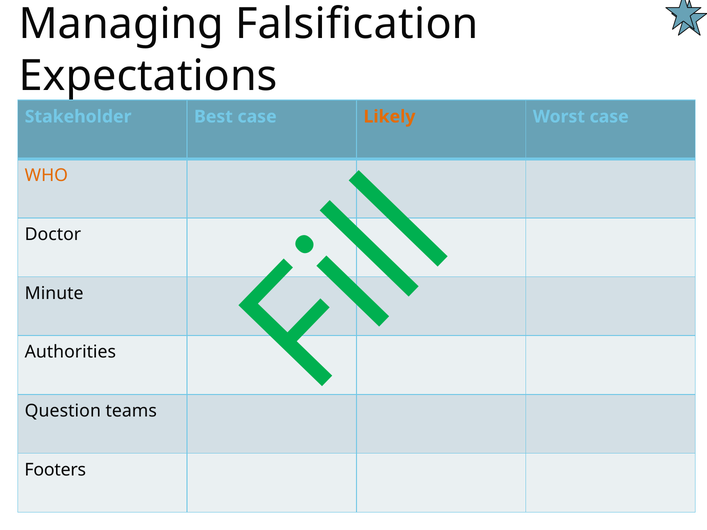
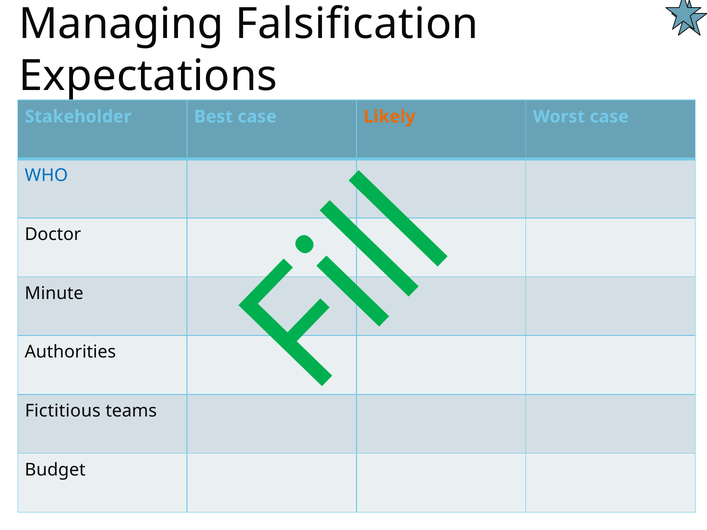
WHO colour: orange -> blue (46, 176)
Question: Question -> Fictitious (63, 411)
Footers: Footers -> Budget (55, 470)
